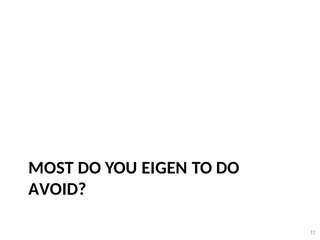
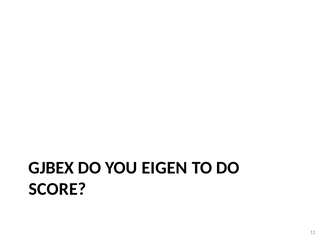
MOST: MOST -> GJBEX (51, 168)
AVOID: AVOID -> SCORE (57, 189)
